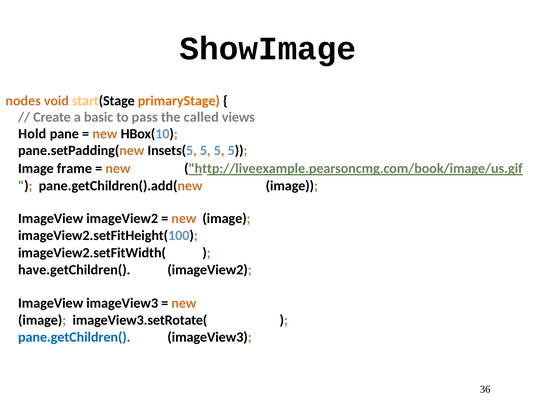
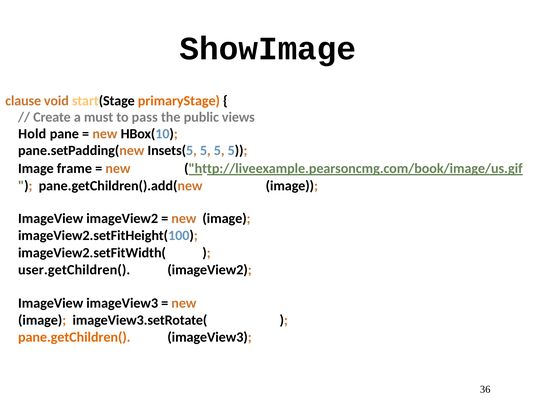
nodes: nodes -> clause (23, 101)
basic: basic -> must (99, 117)
called: called -> public (201, 117)
have.getChildren(: have.getChildren( -> user.getChildren( (74, 270)
pane.getChildren( colour: blue -> orange (74, 337)
